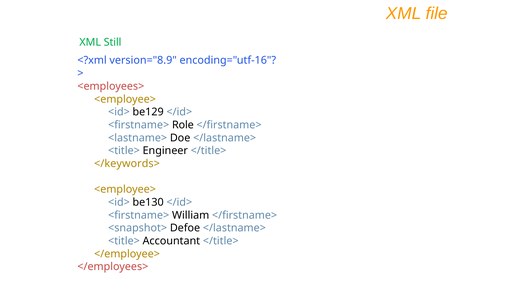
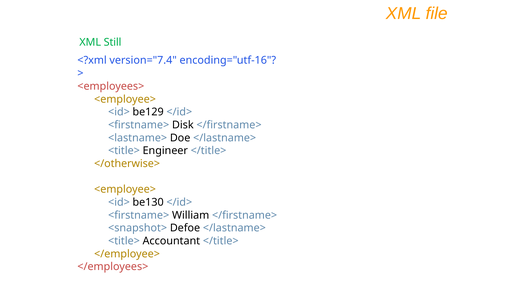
version="8.9: version="8.9 -> version="7.4 (143, 61)
Role: Role -> Disk (183, 125)
</keywords>: </keywords> -> </otherwise> (127, 164)
